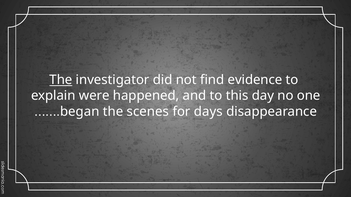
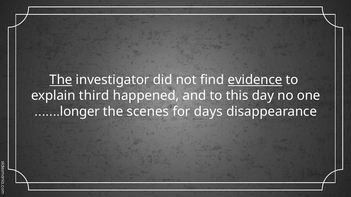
evidence underline: none -> present (255, 80)
were: were -> third (94, 96)
began: began -> longer (80, 112)
